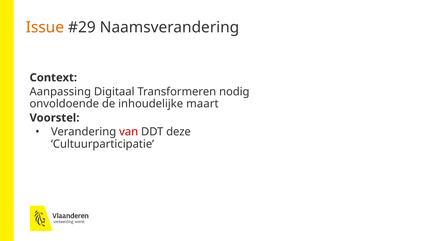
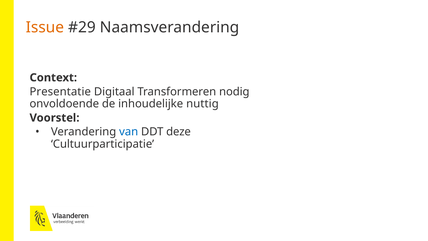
Aanpassing: Aanpassing -> Presentatie (60, 92)
maart: maart -> nuttig (202, 104)
van colour: red -> blue (129, 132)
